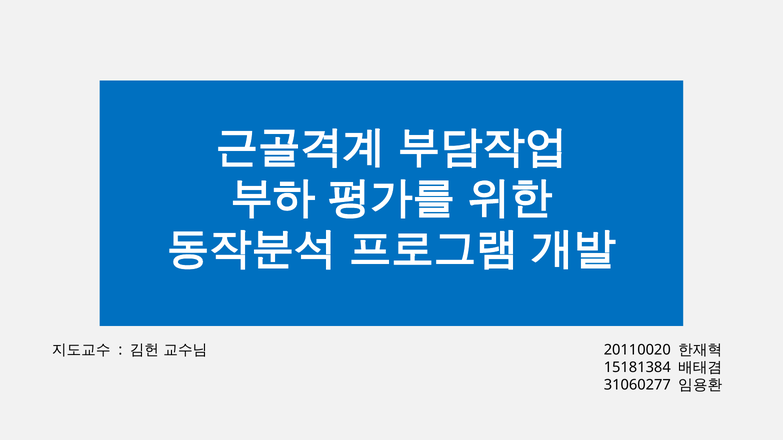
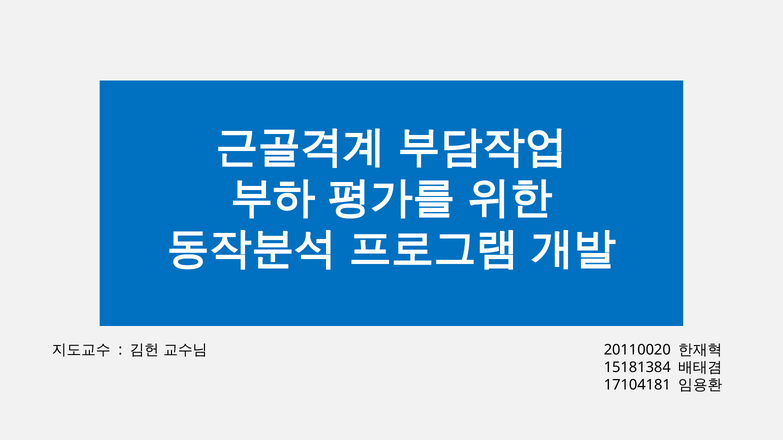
31060277: 31060277 -> 17104181 (637, 385)
